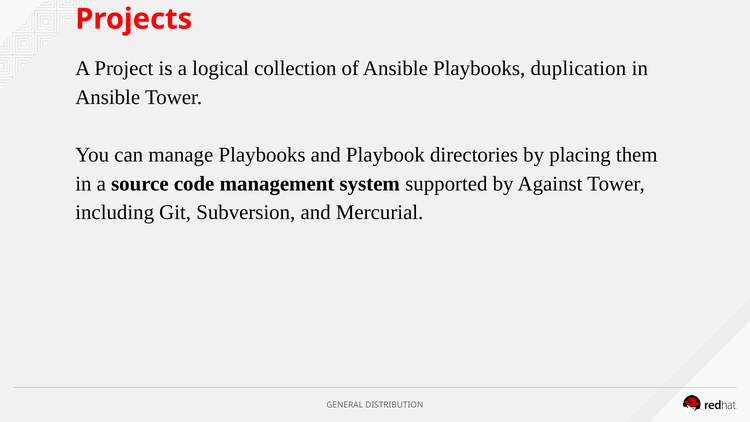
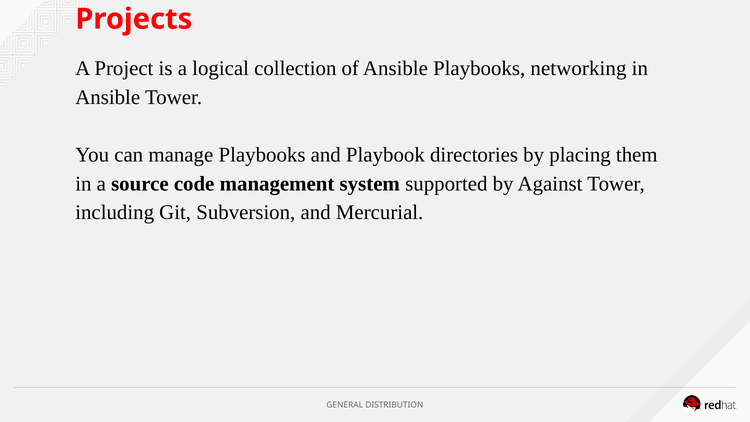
duplication: duplication -> networking (578, 69)
